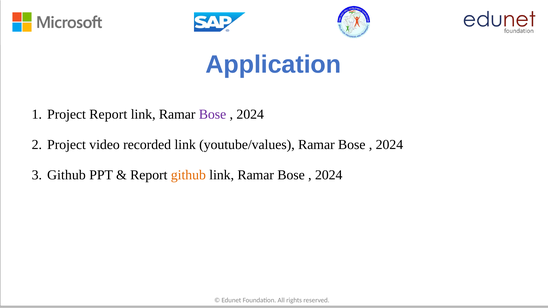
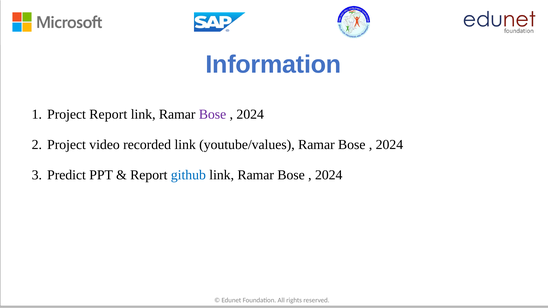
Application: Application -> Information (273, 64)
Github: Github -> Predict (67, 175)
github colour: orange -> blue (188, 175)
